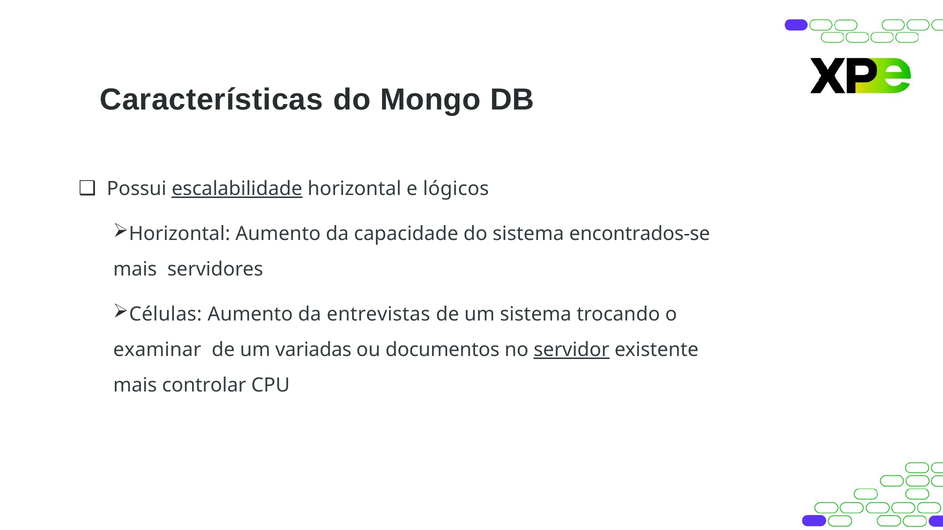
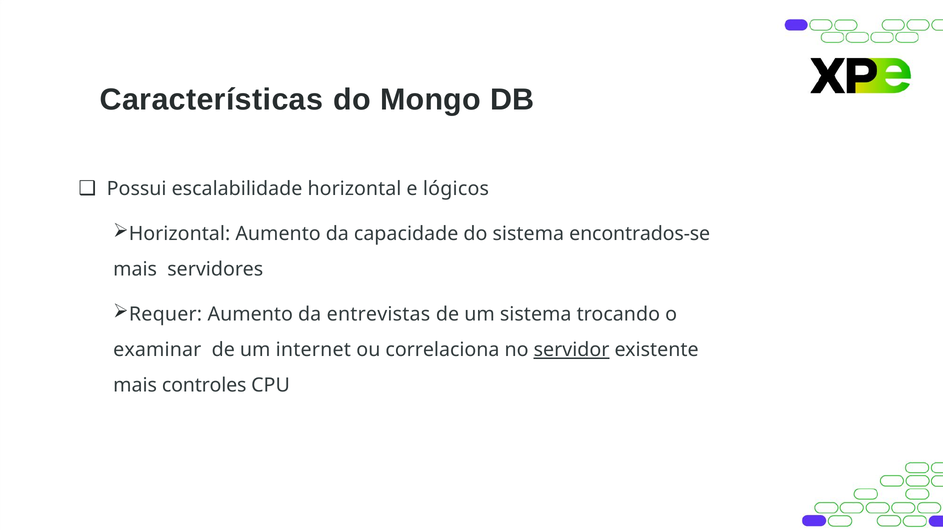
escalabilidade underline: present -> none (237, 189)
Células: Células -> Requer (166, 315)
variadas: variadas -> internet (313, 350)
documentos: documentos -> correlaciona (442, 350)
controlar: controlar -> controles (204, 385)
